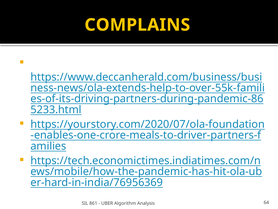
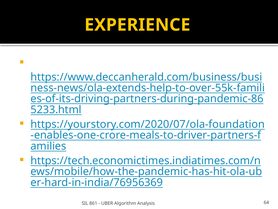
COMPLAINS: COMPLAINS -> EXPERIENCE (137, 25)
